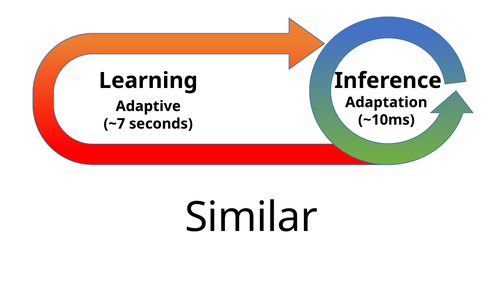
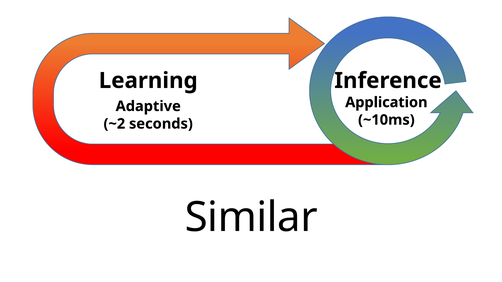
Adaptation: Adaptation -> Application (386, 102)
~7: ~7 -> ~2 (114, 124)
